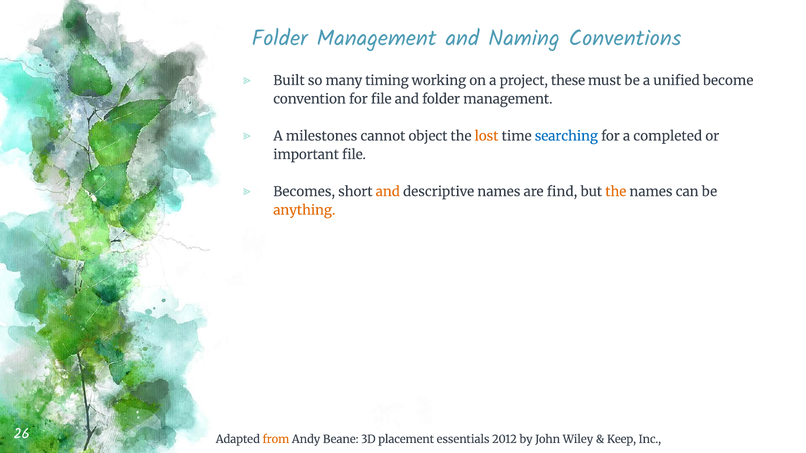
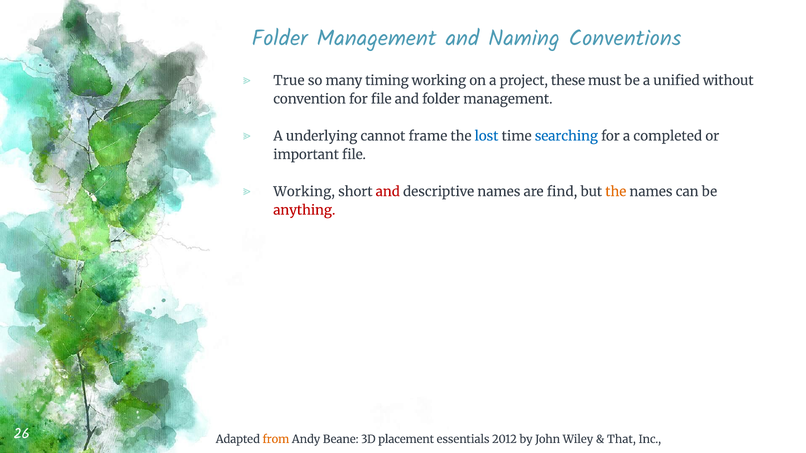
Built: Built -> True (289, 81)
become: become -> without (728, 81)
milestones: milestones -> underlying (322, 136)
object: object -> frame (428, 136)
lost colour: orange -> blue (487, 136)
Becomes: Becomes -> Working (304, 192)
and colour: orange -> red (388, 192)
anything colour: orange -> red (304, 210)
Keep: Keep -> That (621, 440)
